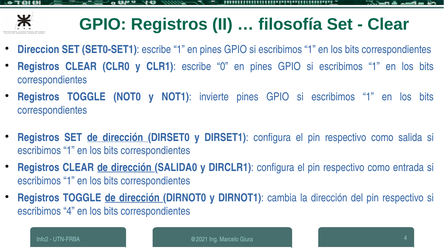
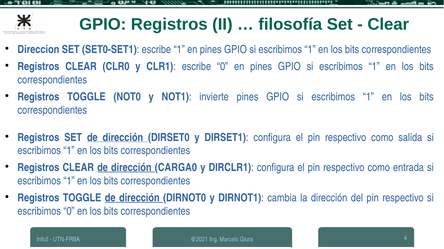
SALIDA0: SALIDA0 -> CARGA0 (176, 168)
escribimos 4: 4 -> 0 (69, 212)
